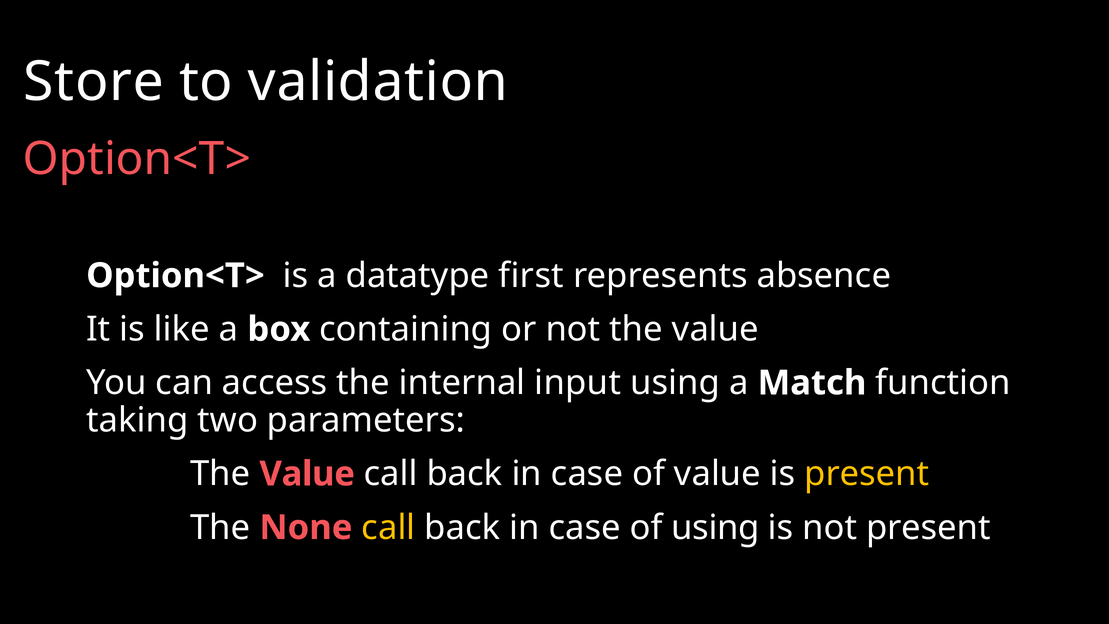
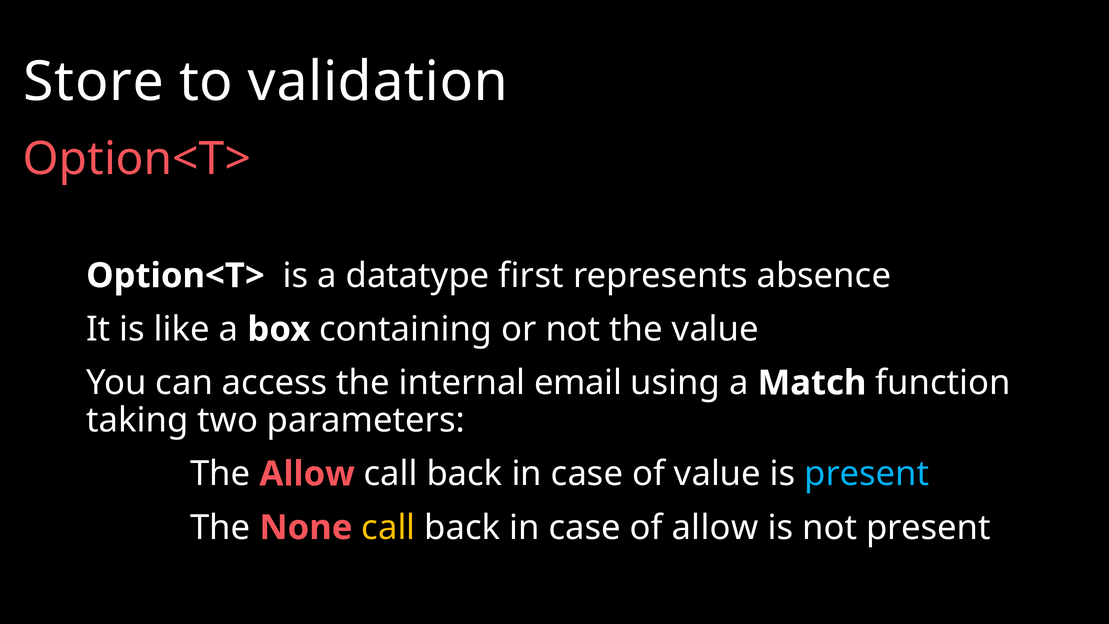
input: input -> email (578, 383)
Value: Value -> Allow (307, 474)
present colour: yellow -> light blue (867, 474)
of using: using -> allow (715, 527)
